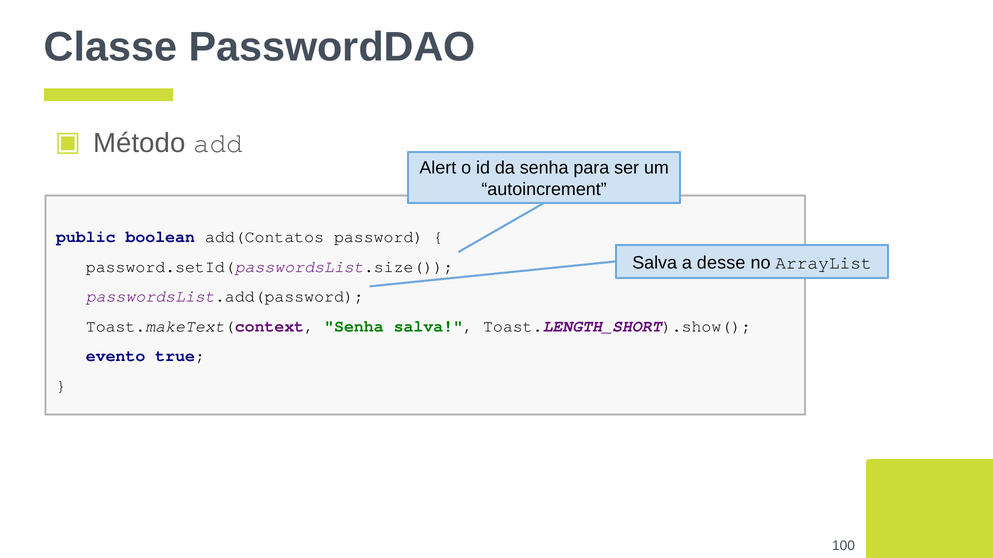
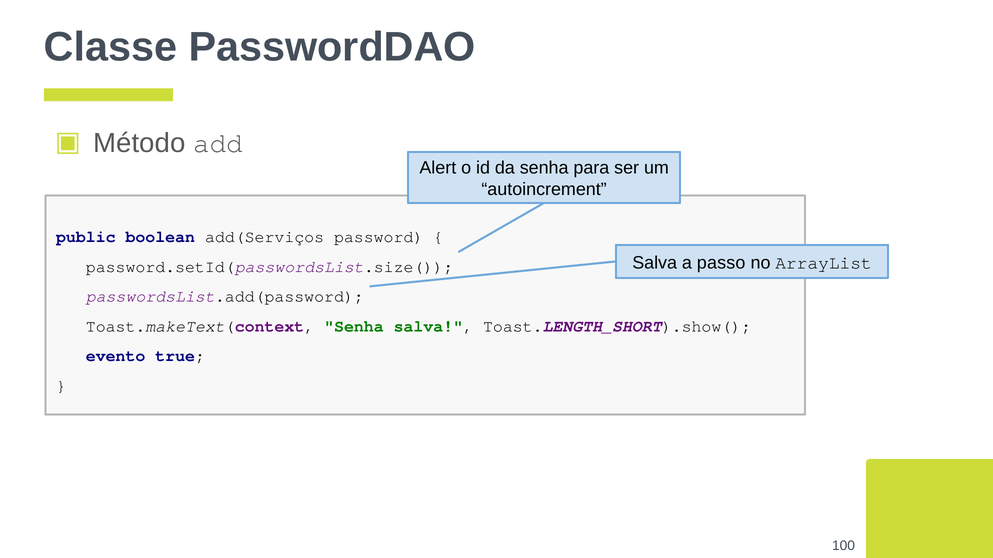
add(Contatos: add(Contatos -> add(Serviços (265, 237)
desse: desse -> passo (721, 263)
